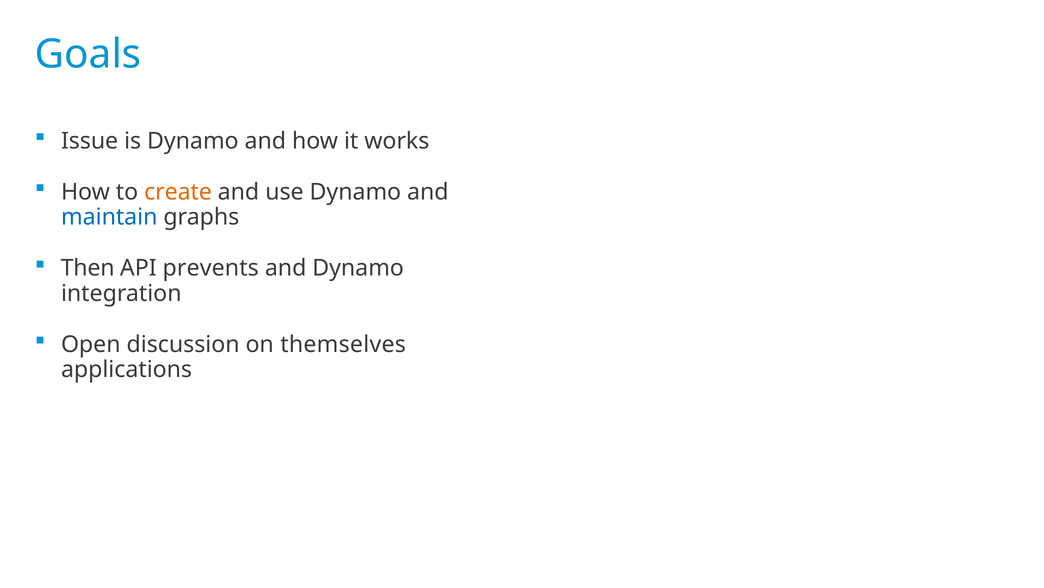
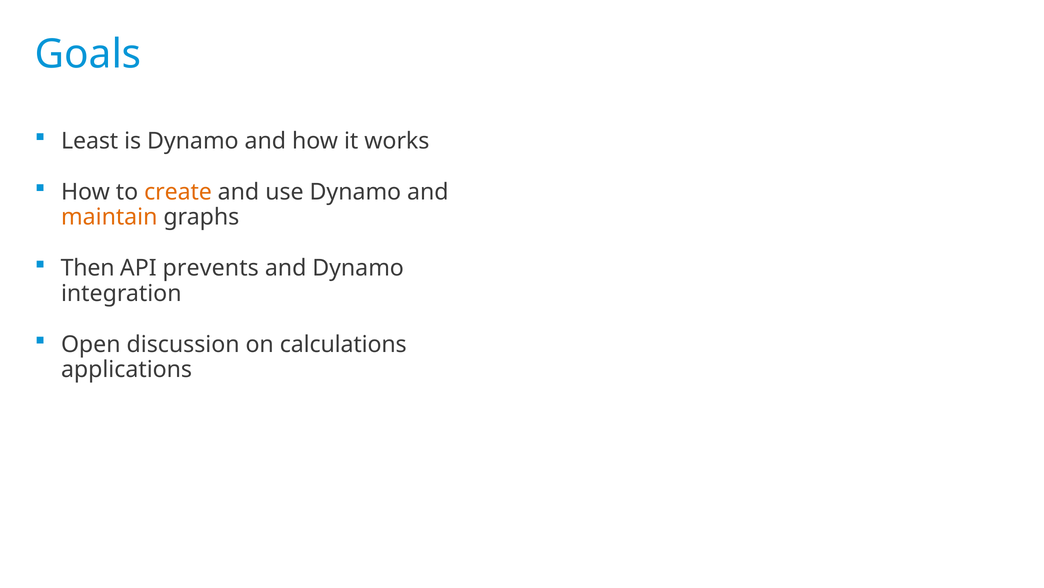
Issue: Issue -> Least (90, 141)
maintain colour: blue -> orange (109, 217)
themselves: themselves -> calculations (343, 344)
